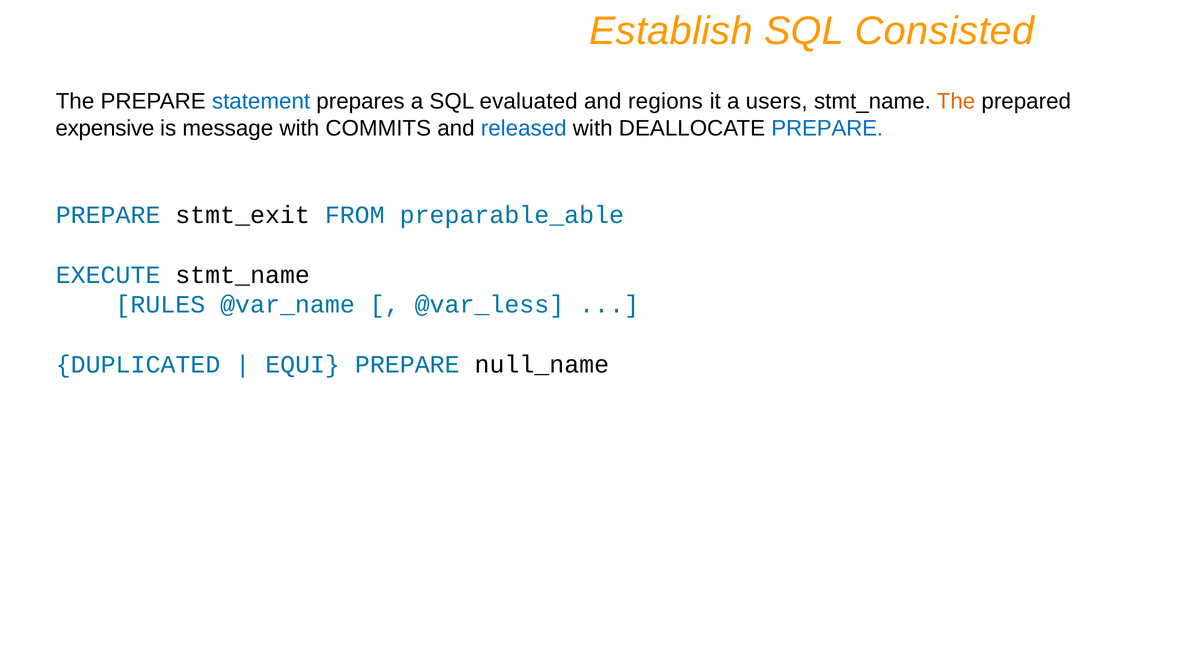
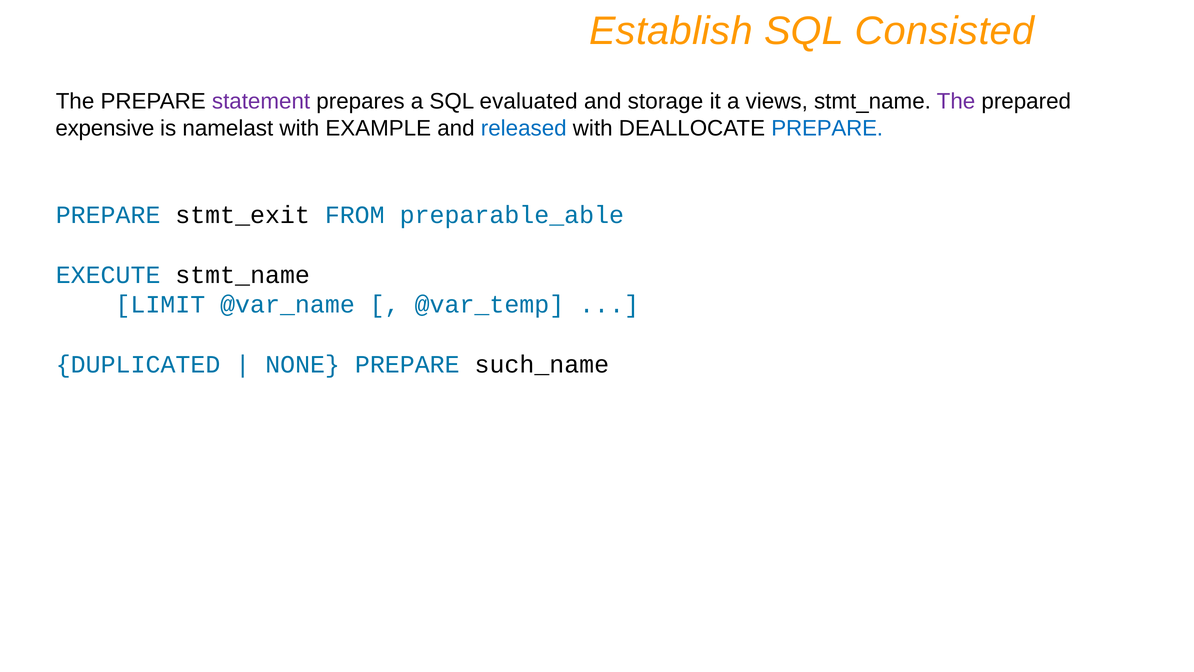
statement colour: blue -> purple (261, 101)
regions: regions -> storage (665, 101)
users: users -> views (777, 101)
The colour: orange -> purple (956, 101)
message: message -> namelast (228, 128)
COMMITS: COMMITS -> EXAMPLE (378, 128)
RULES: RULES -> LIMIT (160, 305)
@var_less: @var_less -> @var_temp (489, 305)
EQUI: EQUI -> NONE (303, 364)
null_name: null_name -> such_name (542, 364)
